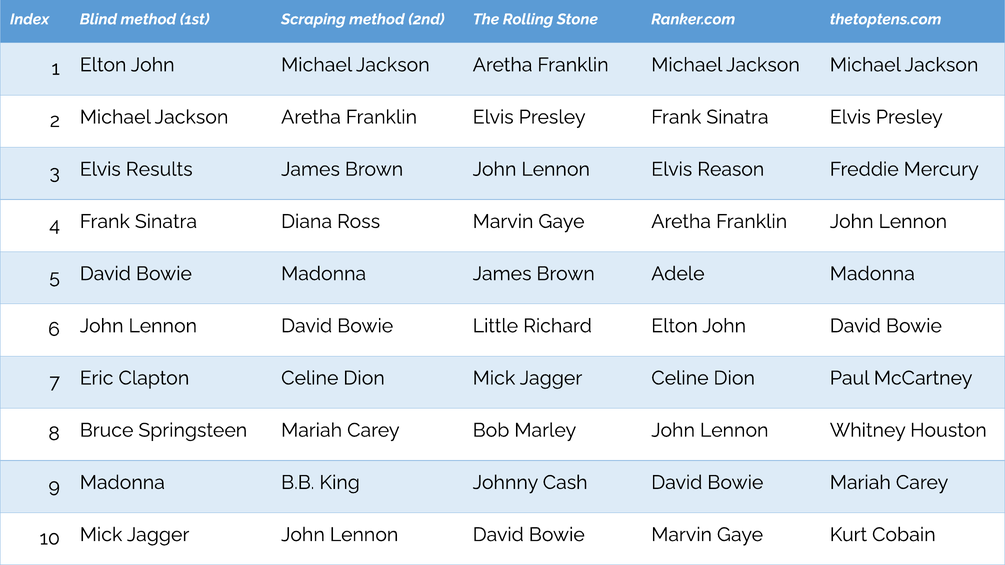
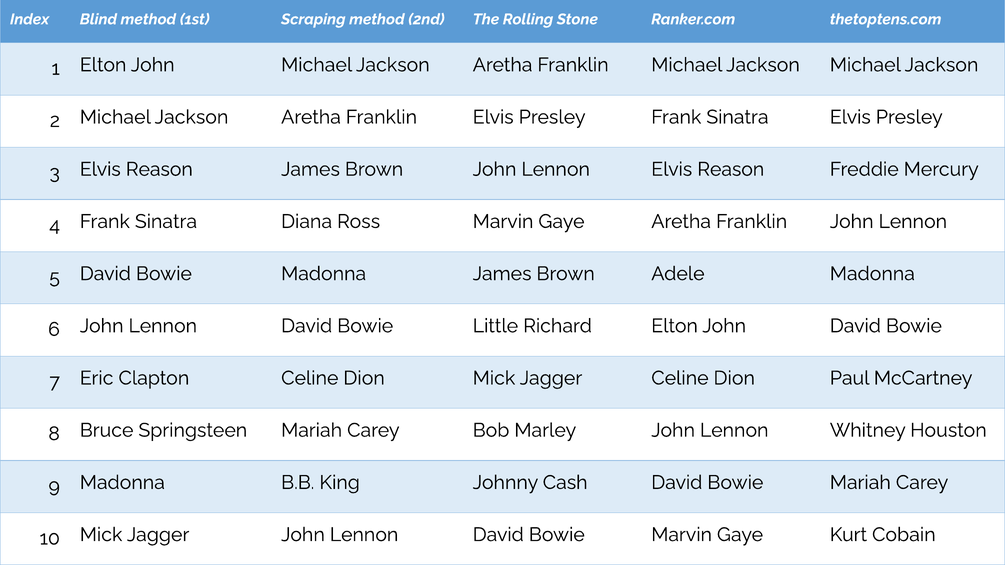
3 Elvis Results: Results -> Reason (159, 169)
